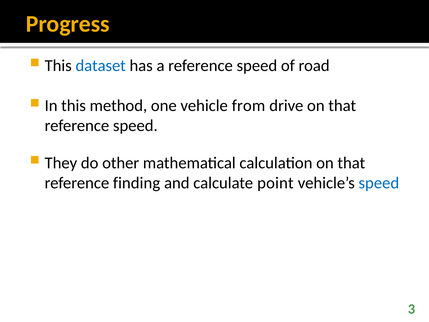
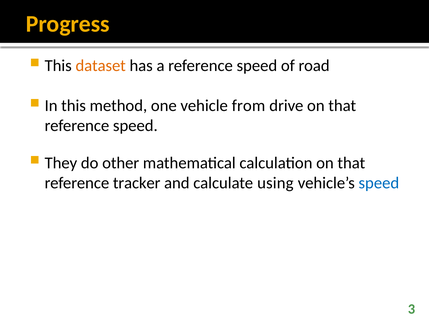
dataset colour: blue -> orange (101, 66)
finding: finding -> tracker (137, 183)
point: point -> using (275, 183)
